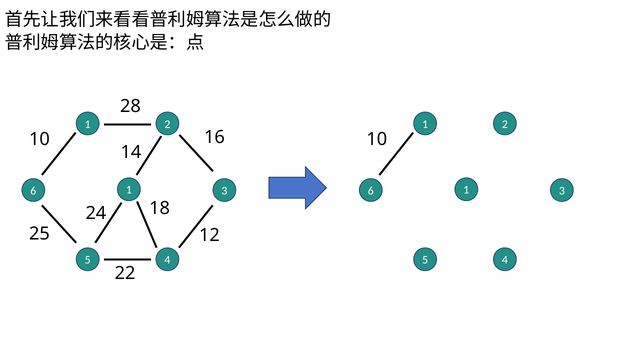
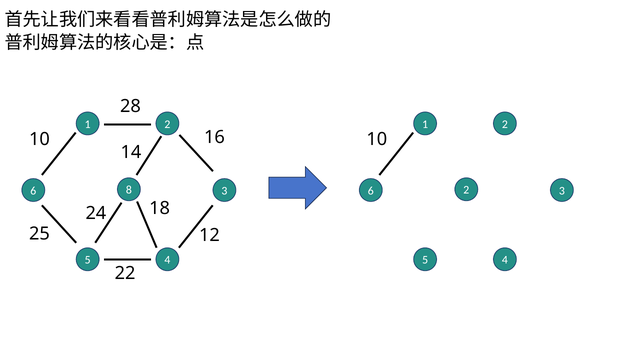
1: 1 -> 8 (129, 190)
1: 1 -> 2 (466, 190)
